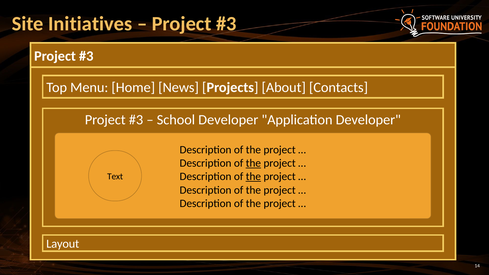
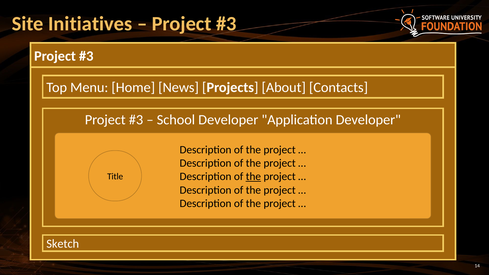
the underline: present -> none (253, 163)
Text: Text -> Title (115, 176)
Layout: Layout -> Sketch (63, 244)
